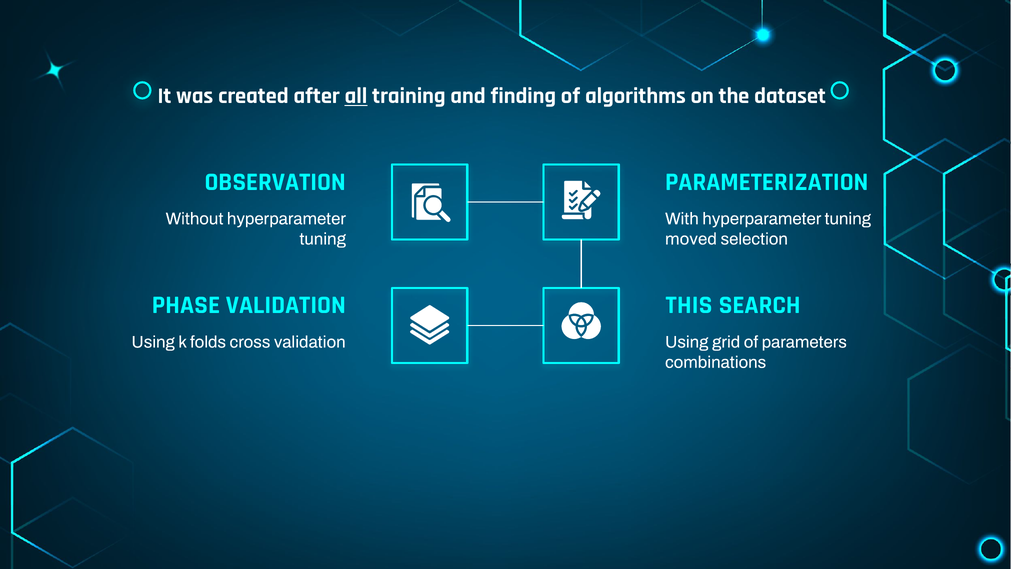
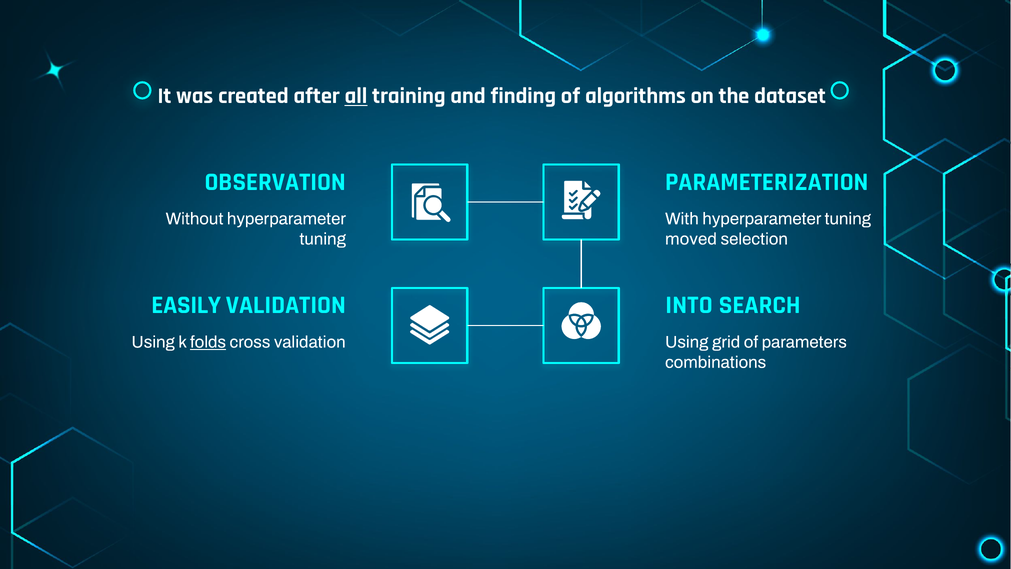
PHASE: PHASE -> EASILY (186, 305)
THIS: THIS -> INTO (689, 305)
folds underline: none -> present (208, 342)
